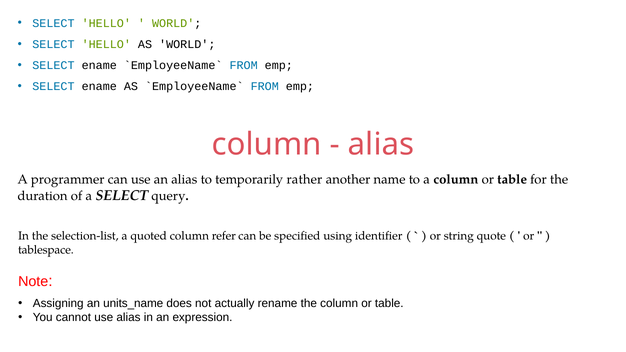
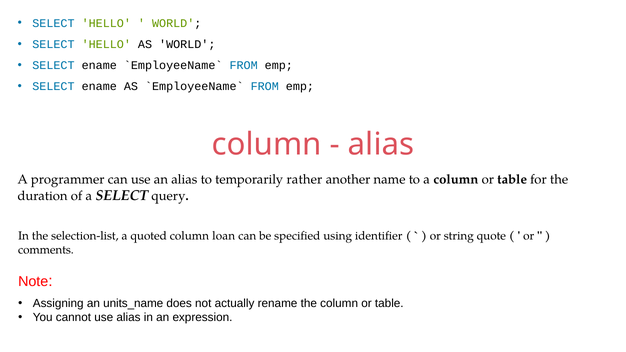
refer: refer -> loan (224, 236)
tablespace: tablespace -> comments (46, 250)
